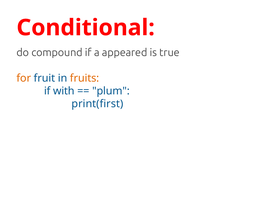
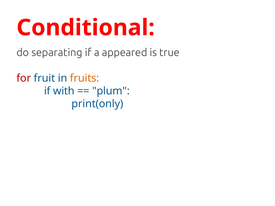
compound: compound -> separating (57, 53)
for colour: orange -> red (24, 78)
print(first: print(first -> print(only (97, 104)
